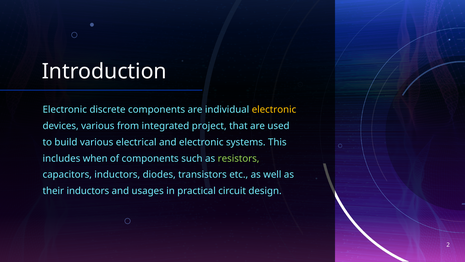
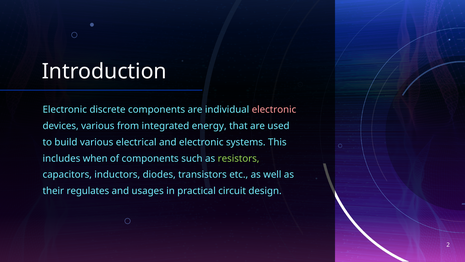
electronic colour: yellow -> pink (274, 109)
project: project -> energy (209, 126)
their inductors: inductors -> regulates (88, 191)
